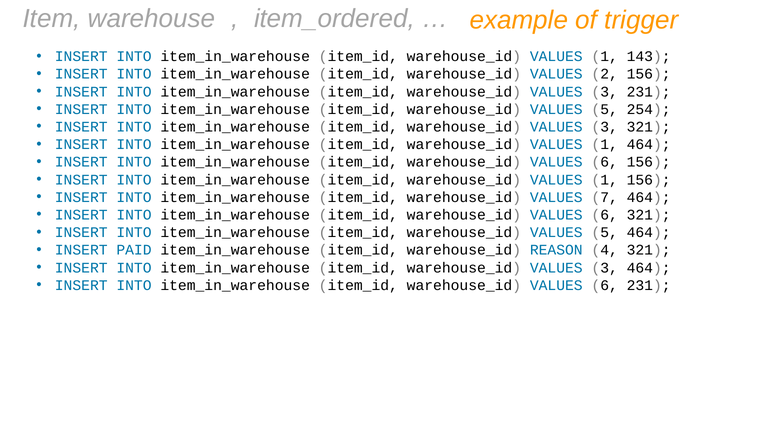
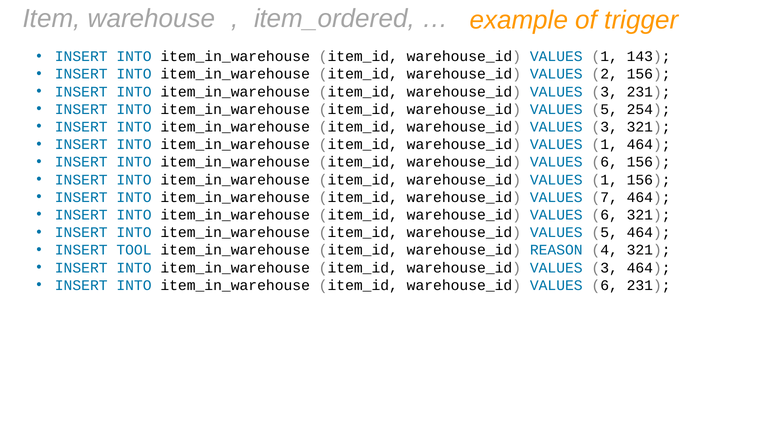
PAID: PAID -> TOOL (134, 250)
